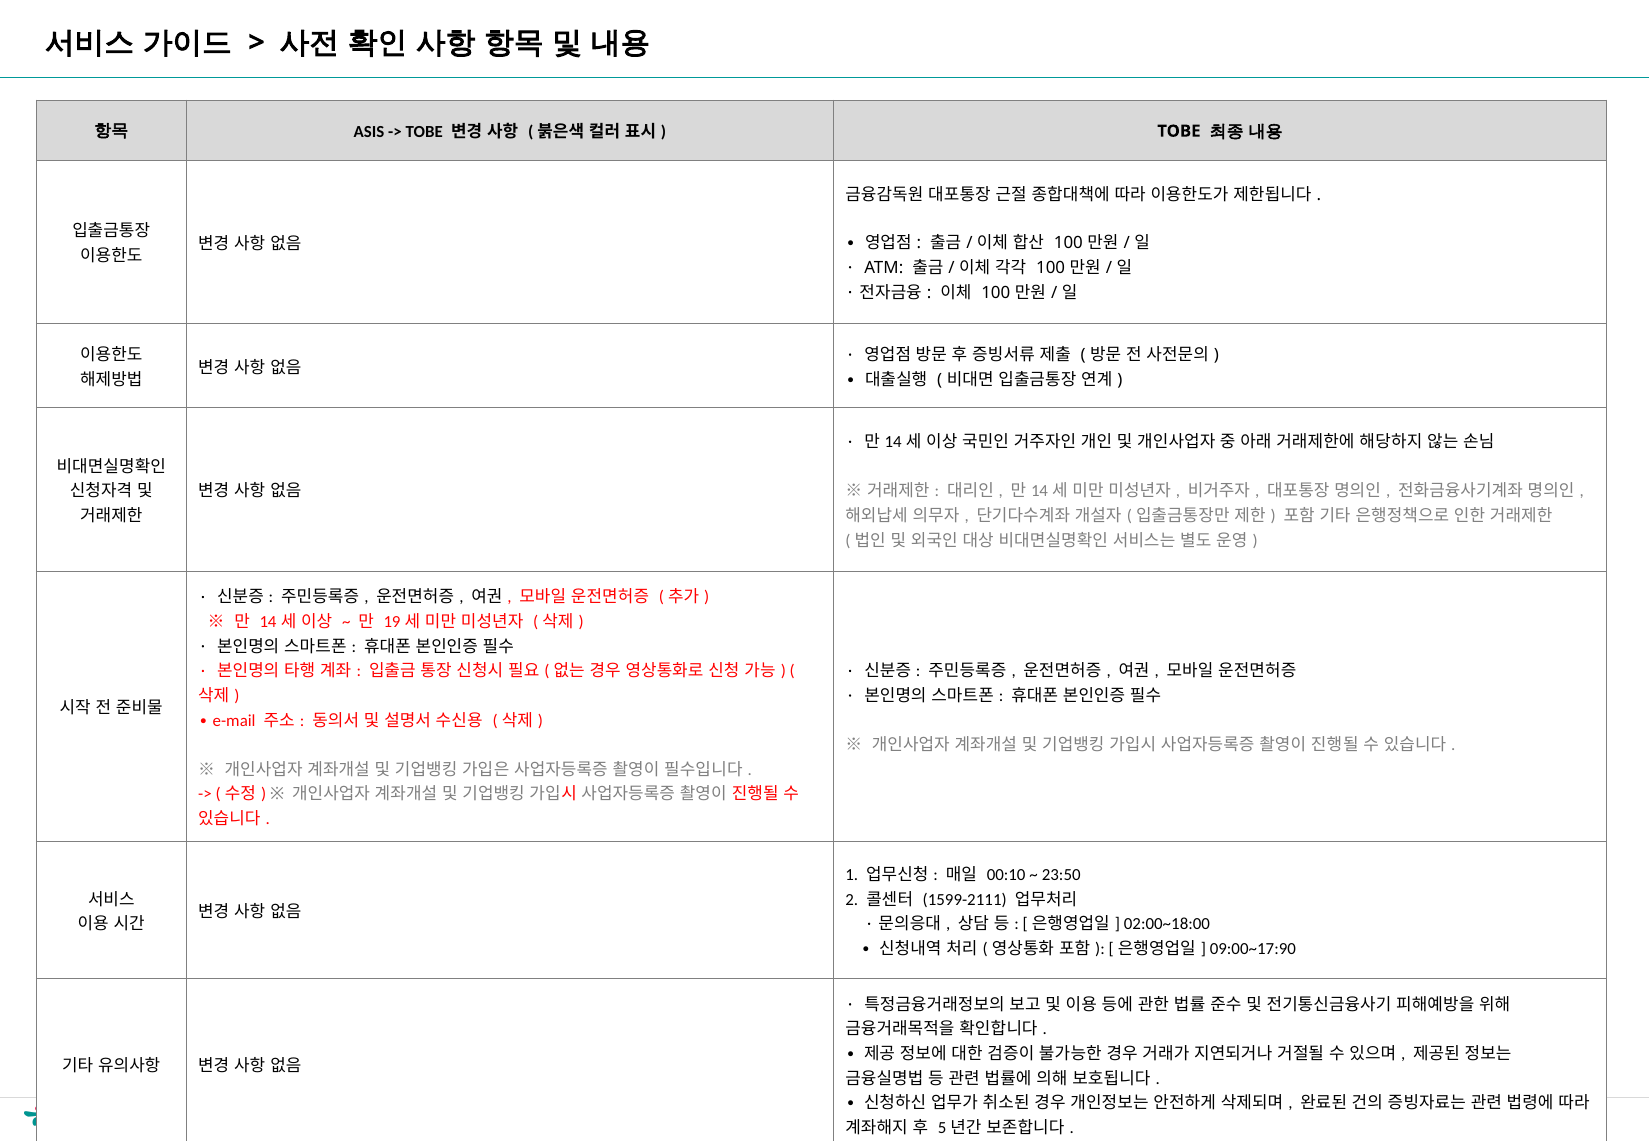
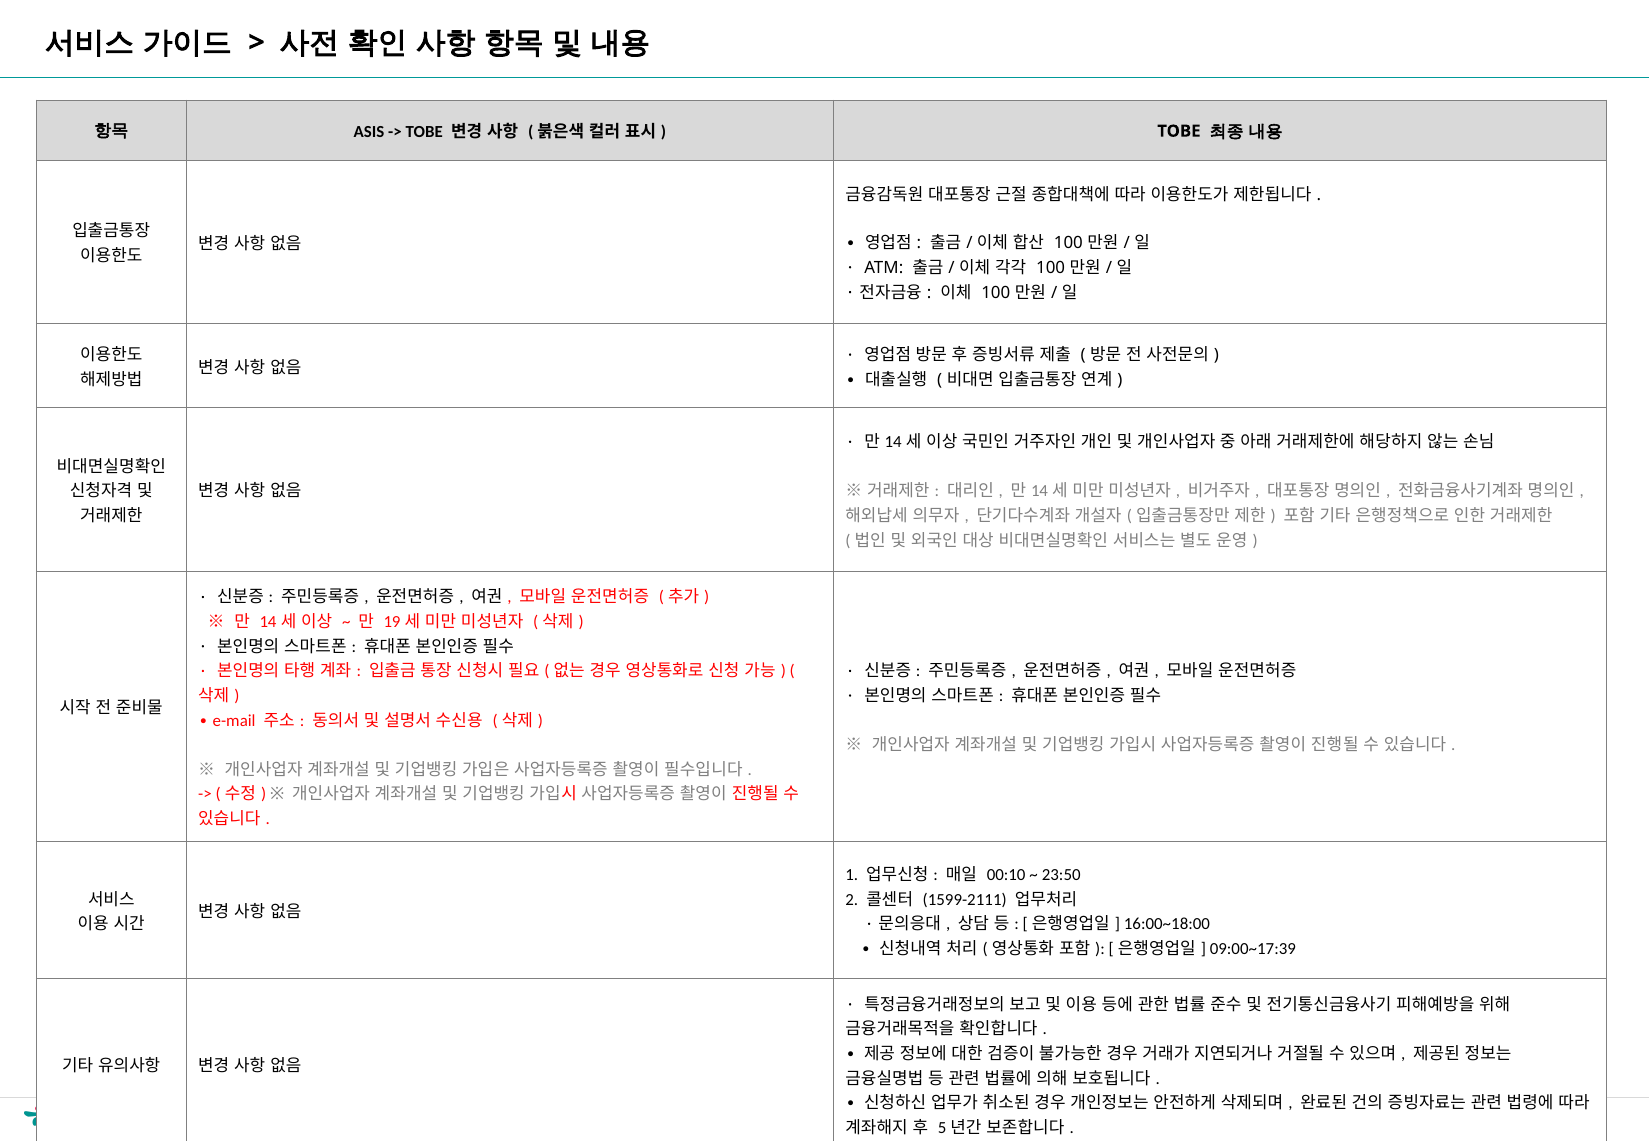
02:00~18:00: 02:00~18:00 -> 16:00~18:00 (1167, 925)
09:00~17:90: 09:00~17:90 -> 09:00~17:39 (1253, 949)
